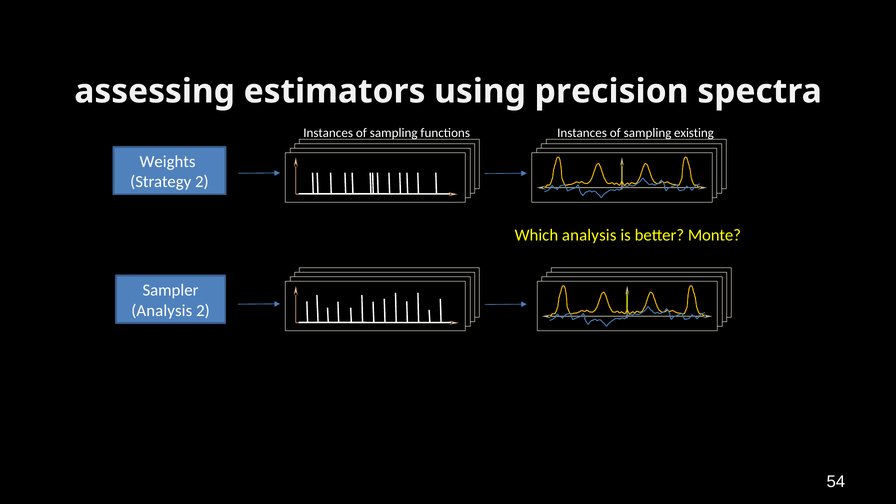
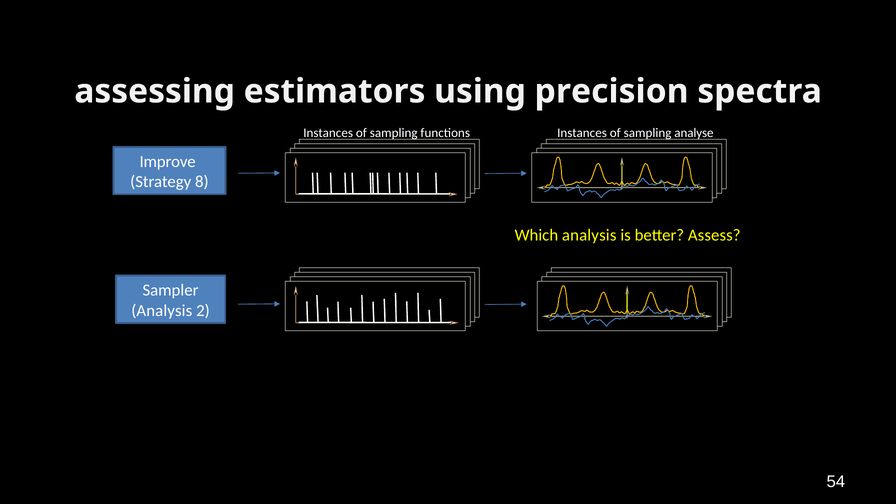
existing: existing -> analyse (694, 133)
Weights: Weights -> Improve (168, 162)
Strategy 2: 2 -> 8 (202, 182)
Monte: Monte -> Assess (714, 235)
